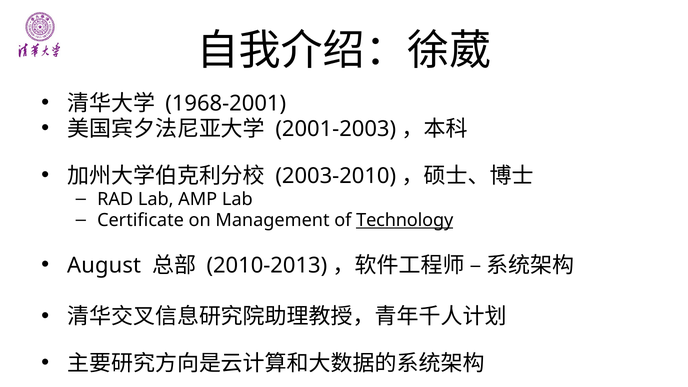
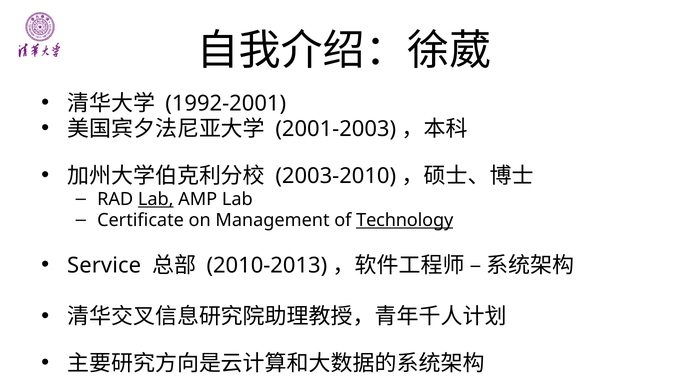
1968-2001: 1968-2001 -> 1992-2001 (226, 103)
Lab underline: none -> present (156, 199)
August: August -> Service (104, 265)
